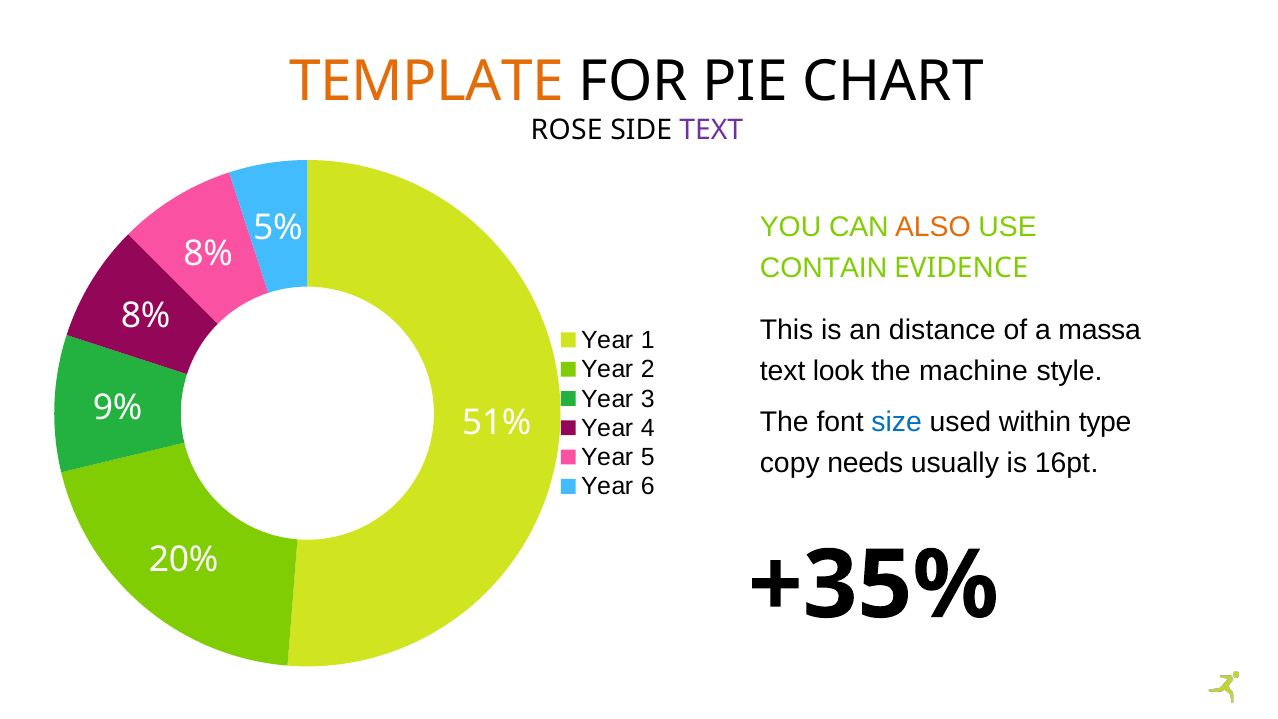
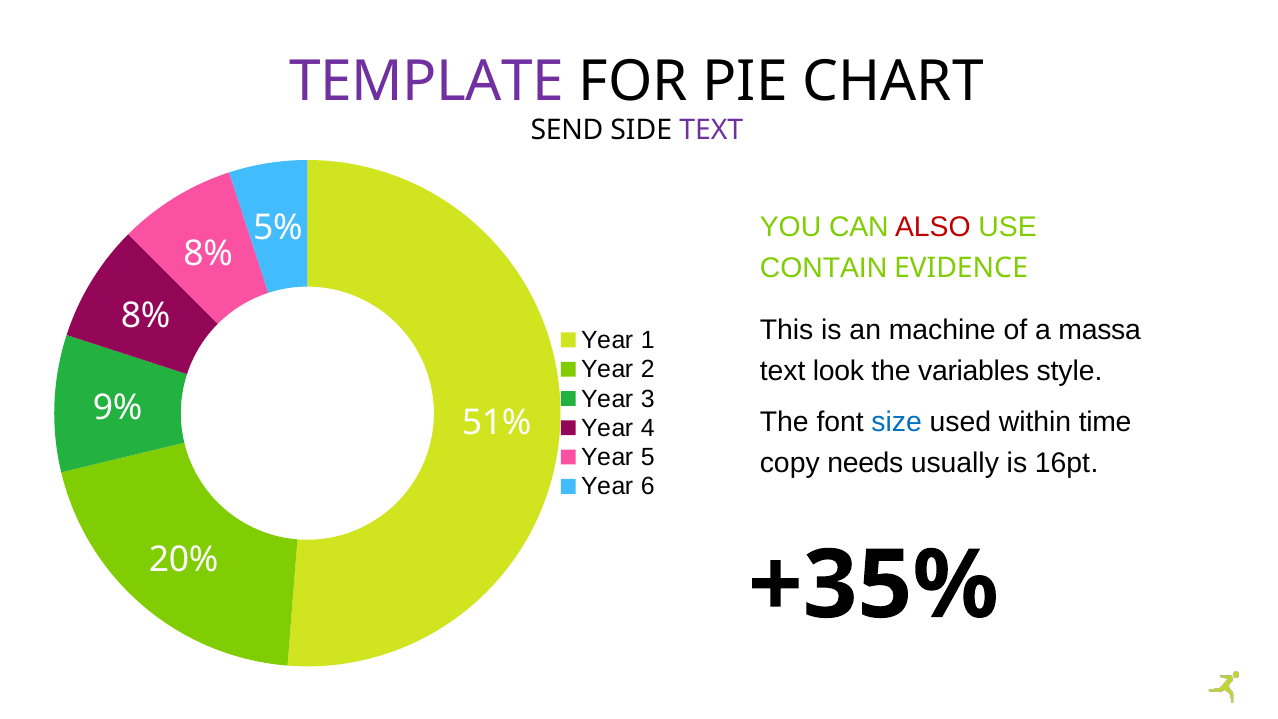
TEMPLATE colour: orange -> purple (427, 82)
ROSE: ROSE -> SEND (567, 130)
ALSO colour: orange -> red (933, 227)
distance: distance -> machine (942, 330)
machine: machine -> variables (974, 371)
type: type -> time (1105, 422)
